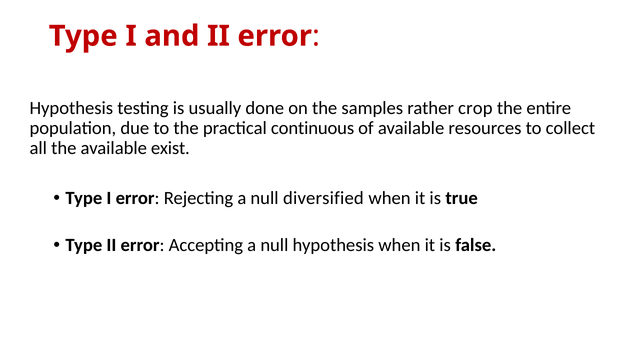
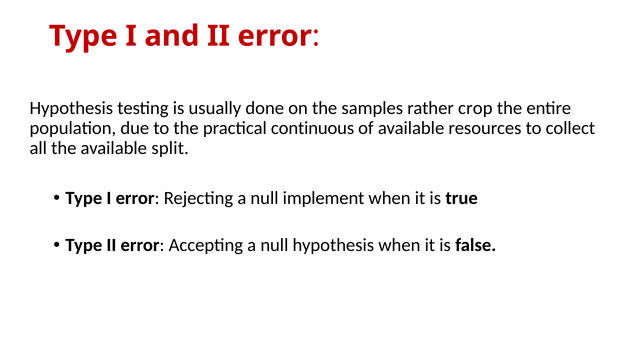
exist: exist -> split (170, 148)
diversified: diversified -> implement (324, 199)
